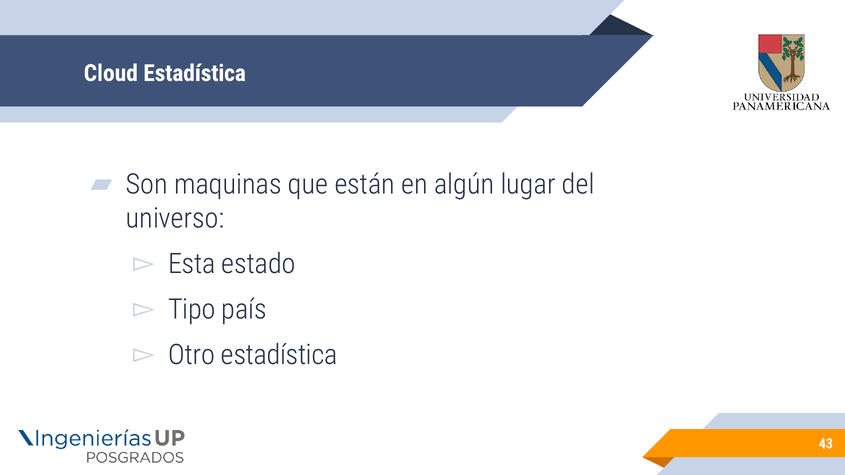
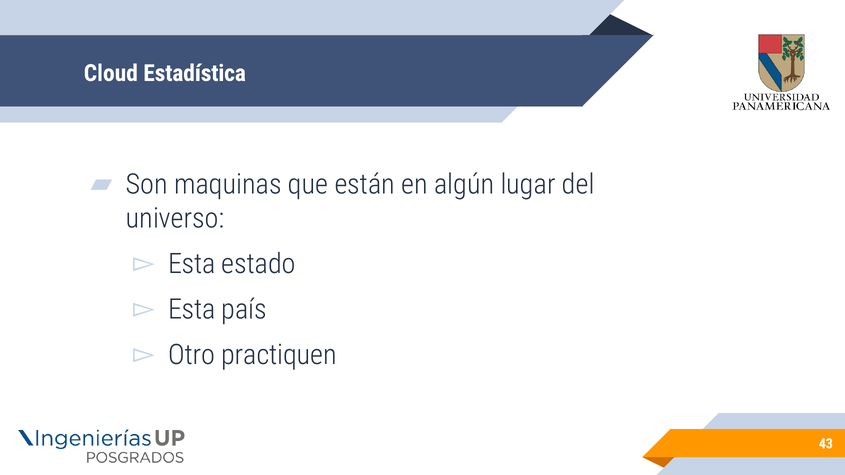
Tipo: Tipo -> Esta (192, 310)
Otro estadística: estadística -> practiquen (279, 355)
